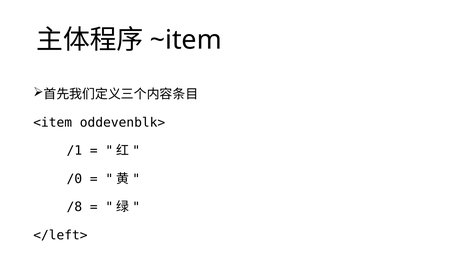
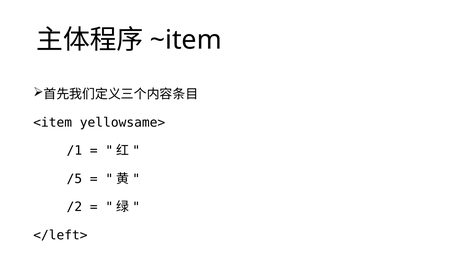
oddevenblk>: oddevenblk> -> yellowsame> (123, 122)
/0: /0 -> /5 (74, 179)
/8: /8 -> /2 (74, 207)
